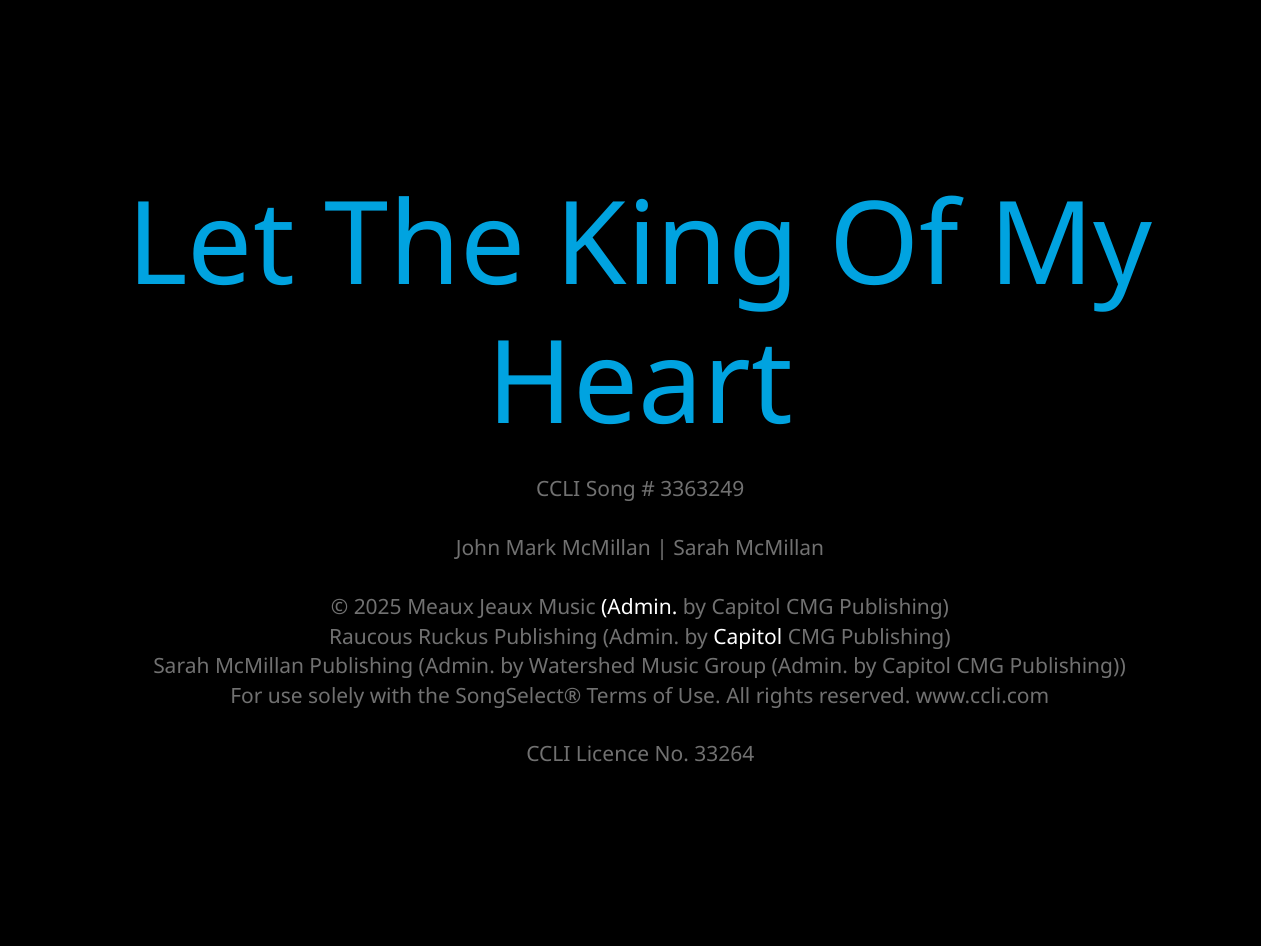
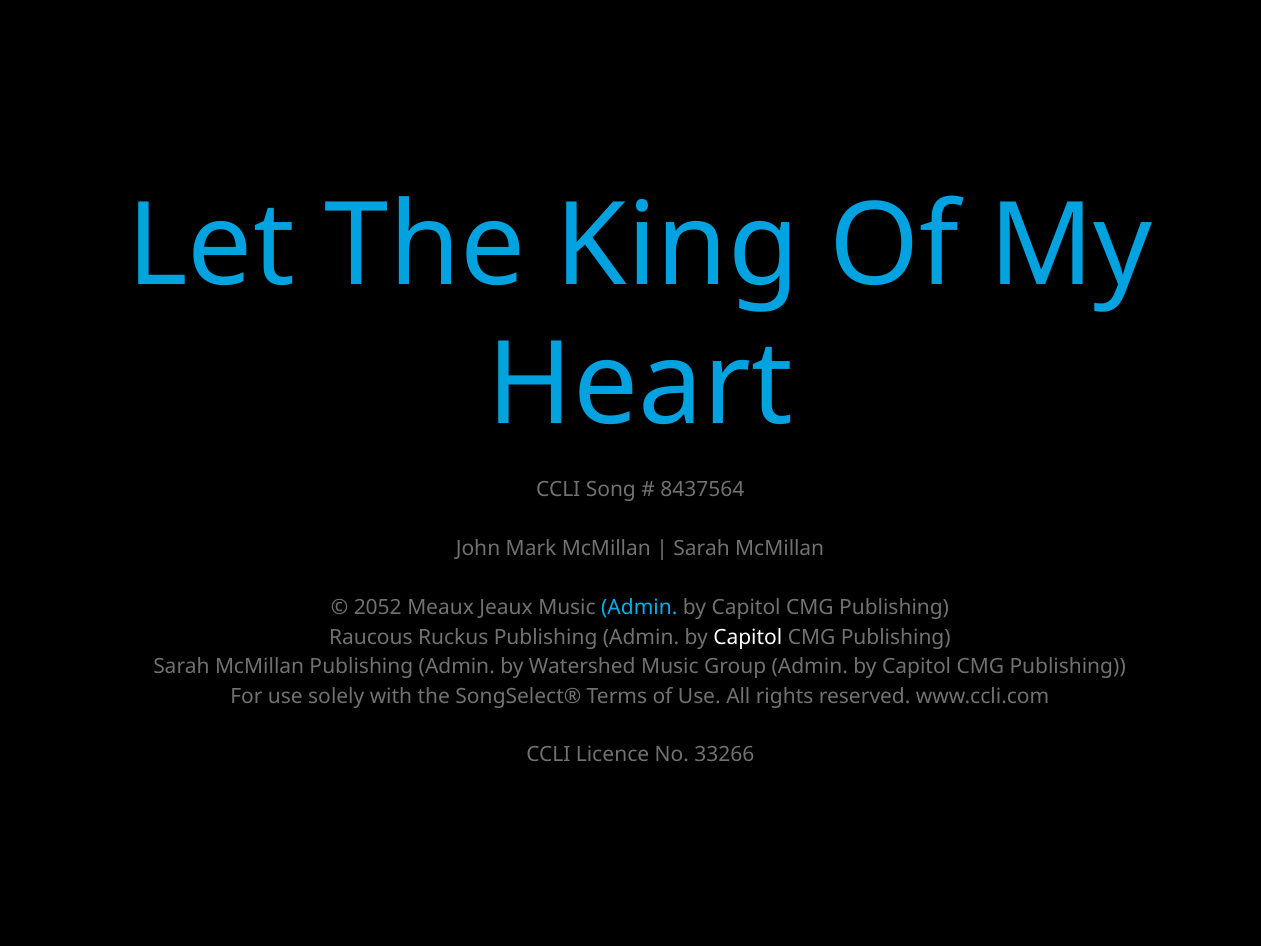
3363249: 3363249 -> 8437564 (702, 490)
2025: 2025 -> 2052 (378, 608)
Admin colour: white -> light blue (639, 608)
33264: 33264 -> 33266 (724, 755)
